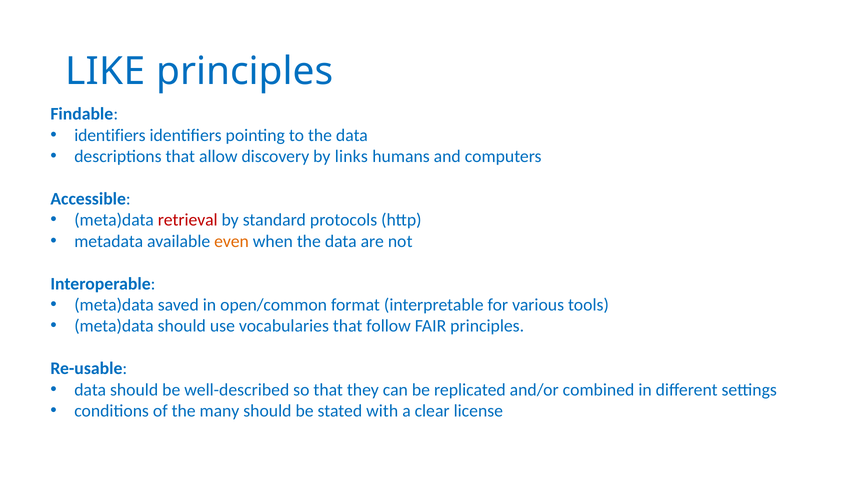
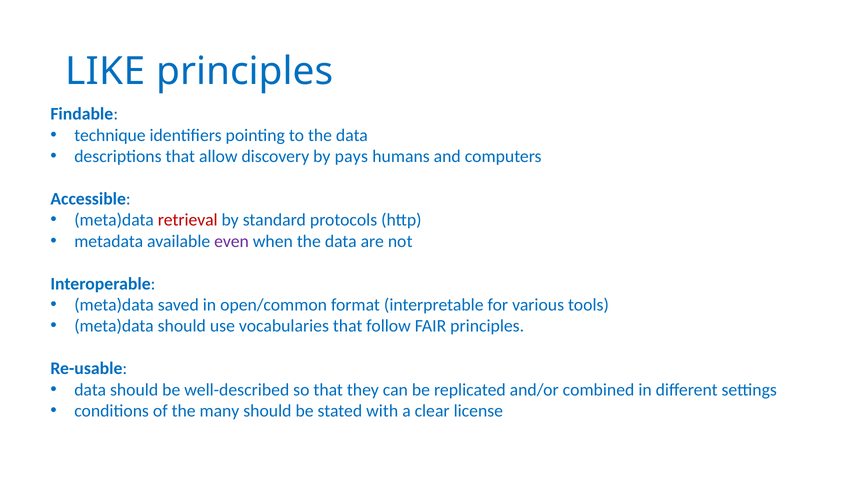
identifiers: identifiers -> technique (110, 135)
links: links -> pays (351, 156)
even colour: orange -> purple (232, 241)
